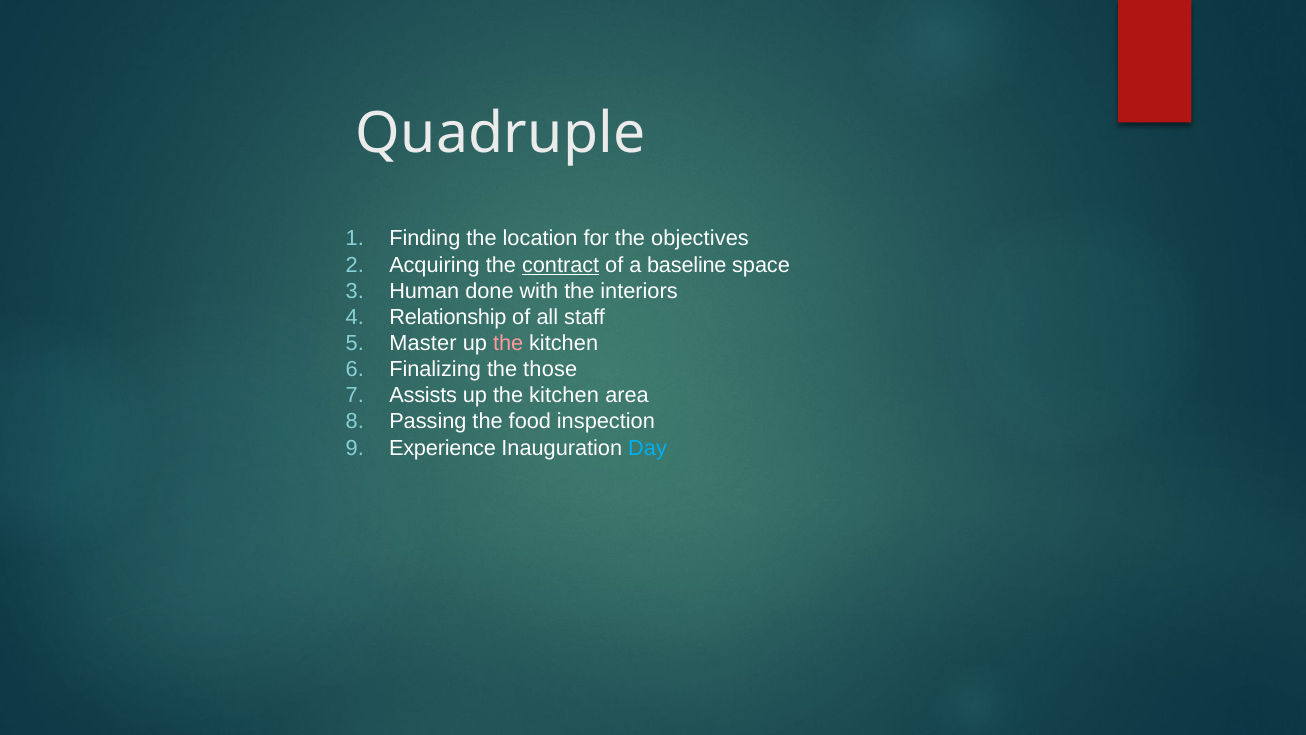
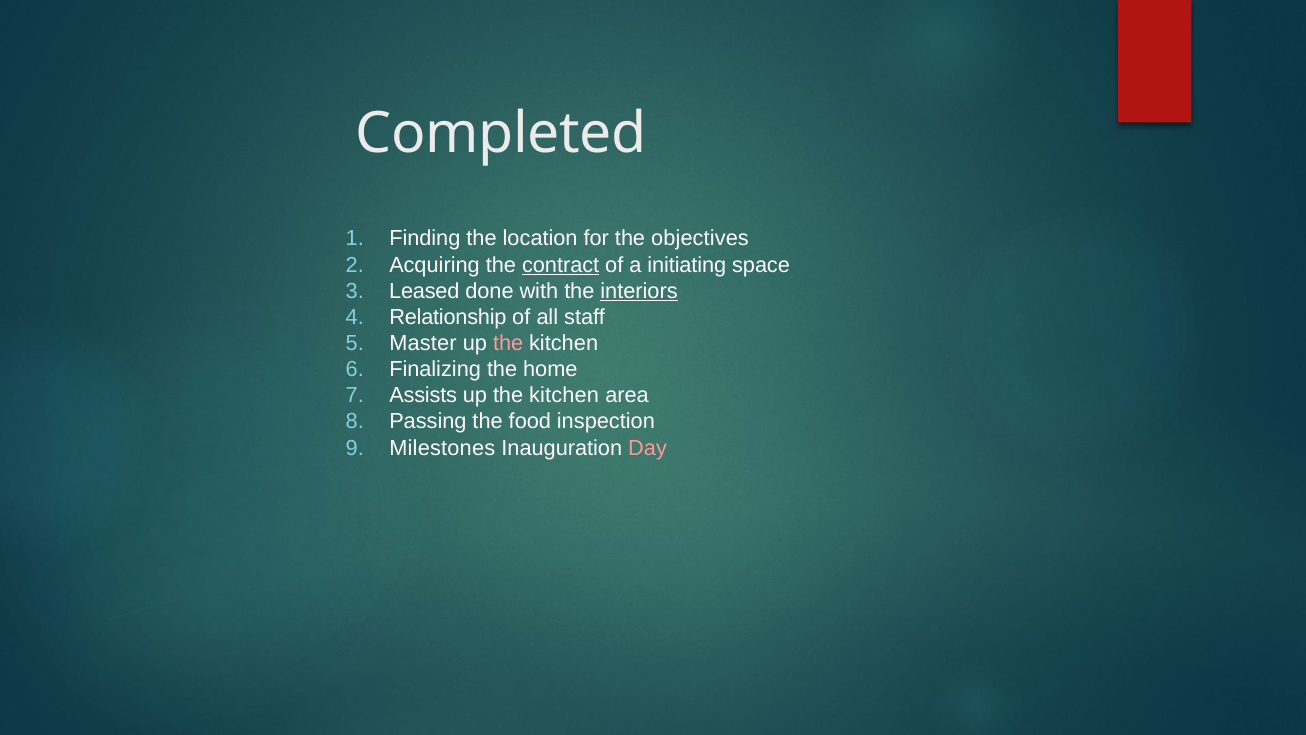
Quadruple: Quadruple -> Completed (501, 134)
baseline: baseline -> initiating (687, 265)
Human: Human -> Leased (424, 291)
interiors underline: none -> present (639, 291)
those: those -> home (550, 369)
Experience: Experience -> Milestones (442, 448)
Day colour: light blue -> pink (648, 448)
